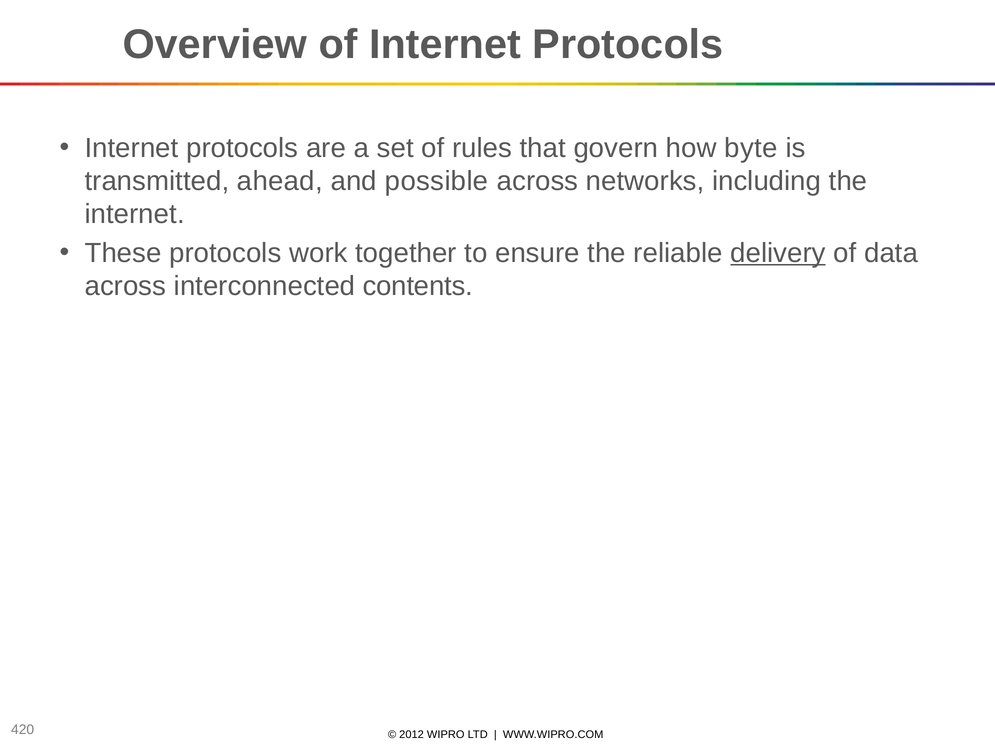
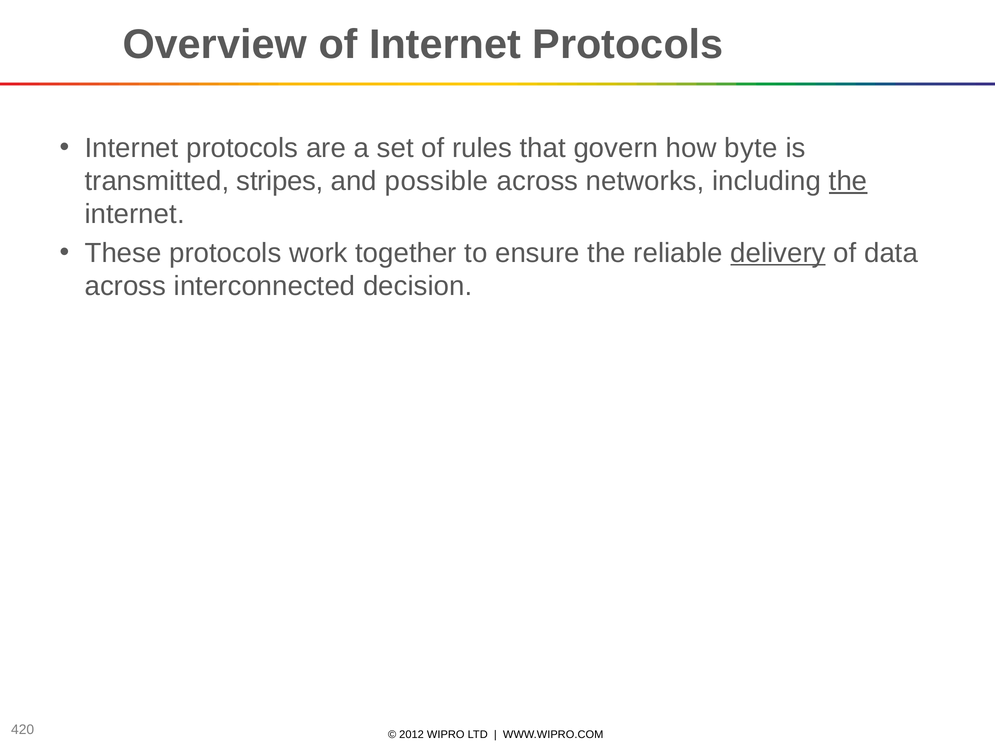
ahead: ahead -> stripes (280, 181)
the underline: none -> present (848, 181)
contents: contents -> decision (418, 286)
